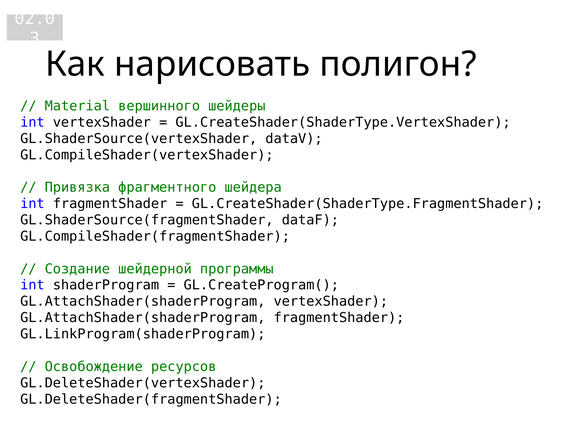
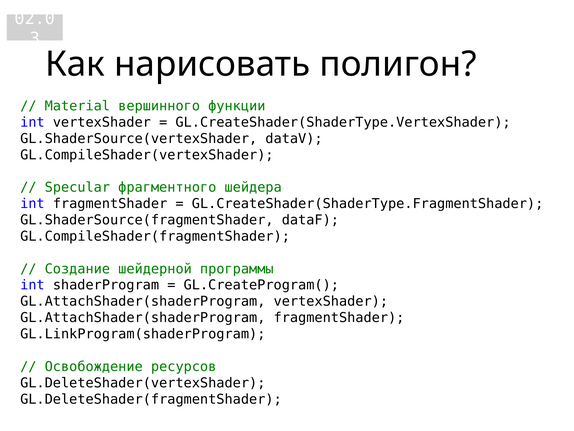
шейдеры: шейдеры -> функции (237, 106)
Привязка: Привязка -> Specular (77, 187)
